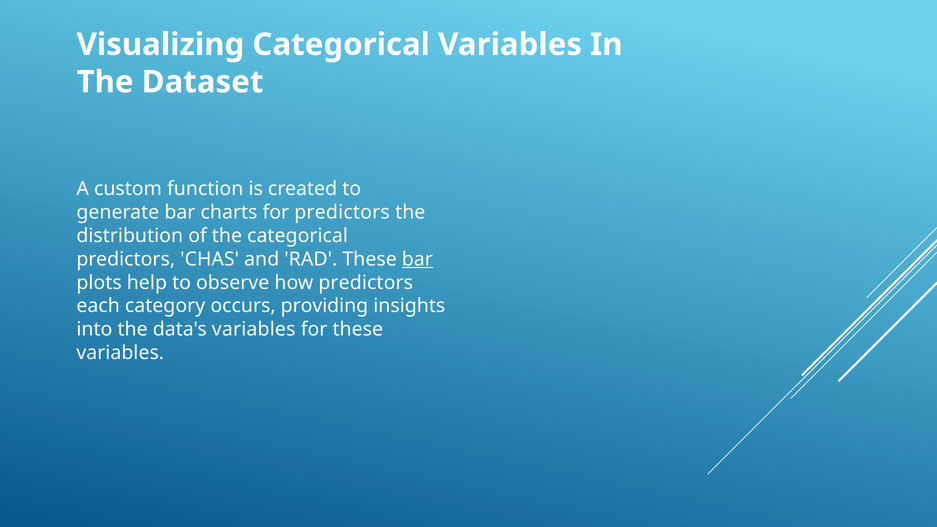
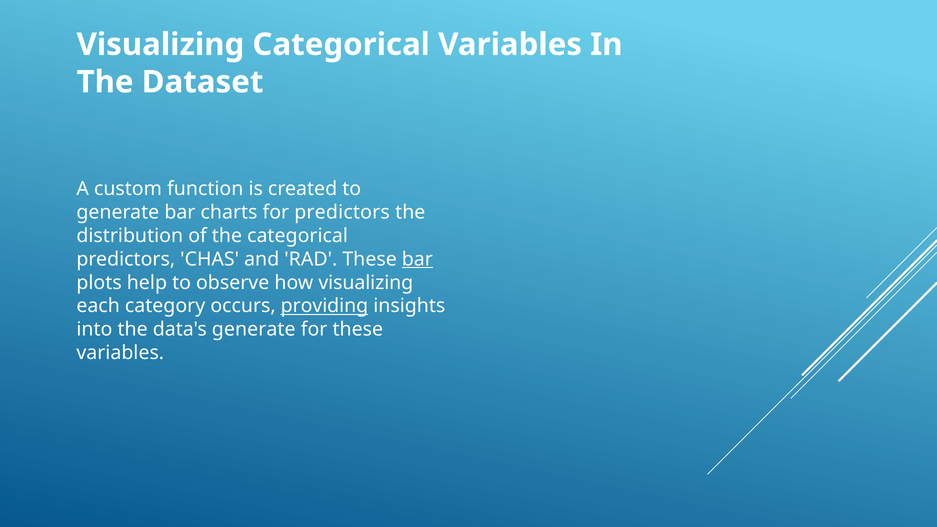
how predictors: predictors -> visualizing (366, 283)
providing underline: none -> present (324, 306)
data's variables: variables -> generate (254, 329)
